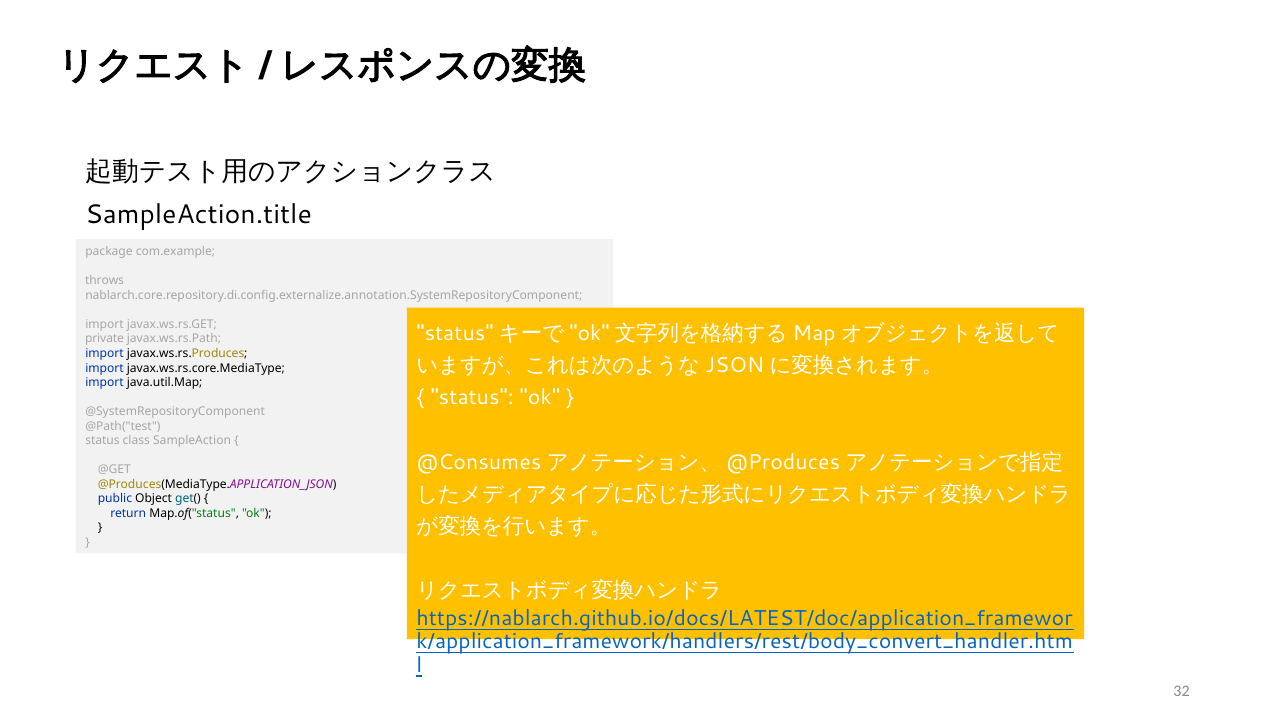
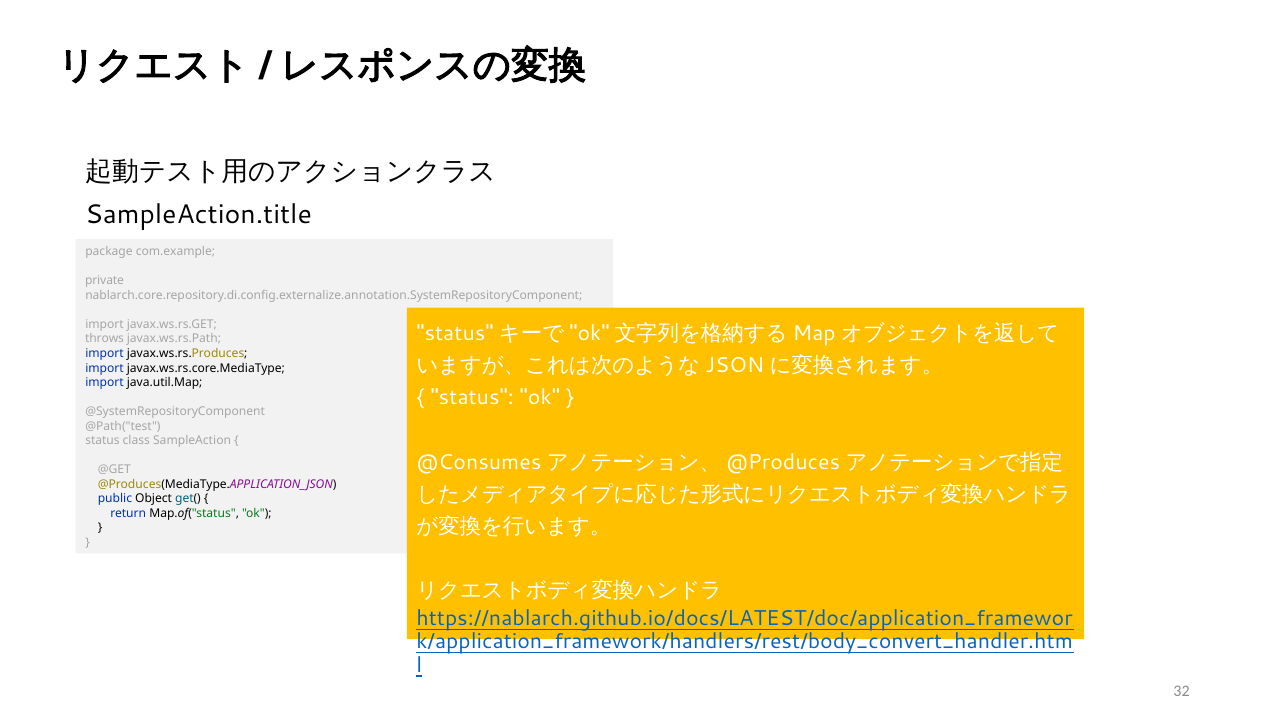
throws: throws -> private (105, 281)
private: private -> throws (105, 339)
